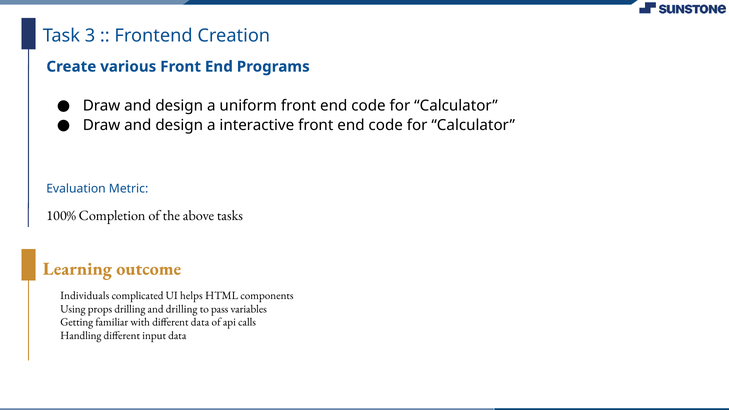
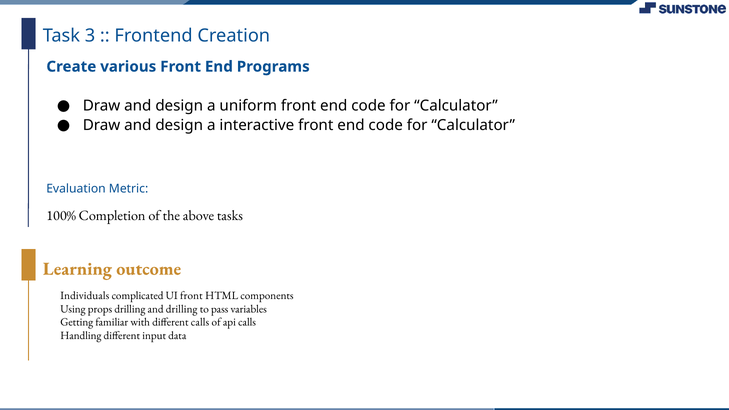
UI helps: helps -> front (191, 296)
different data: data -> calls (200, 322)
